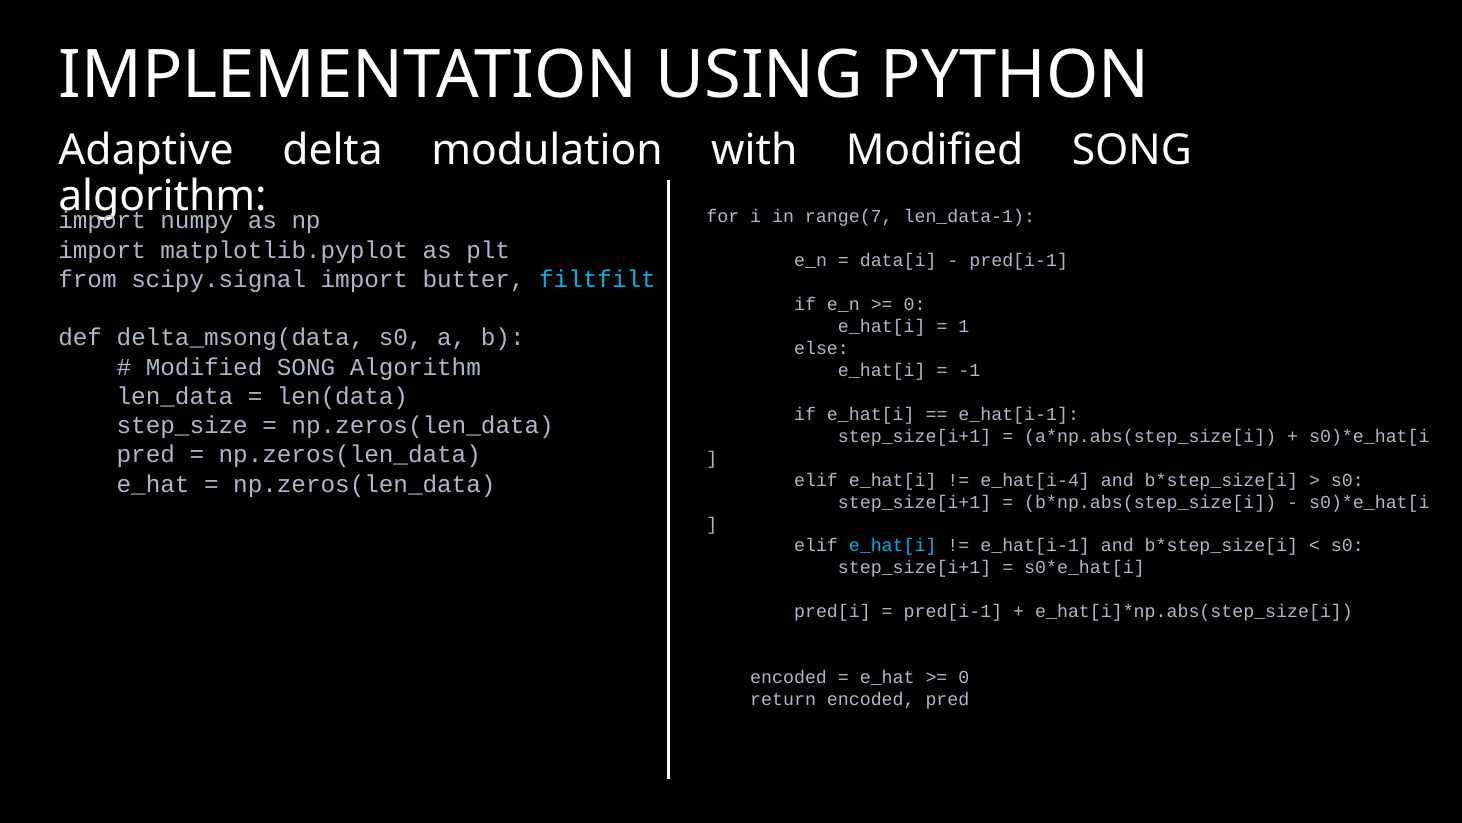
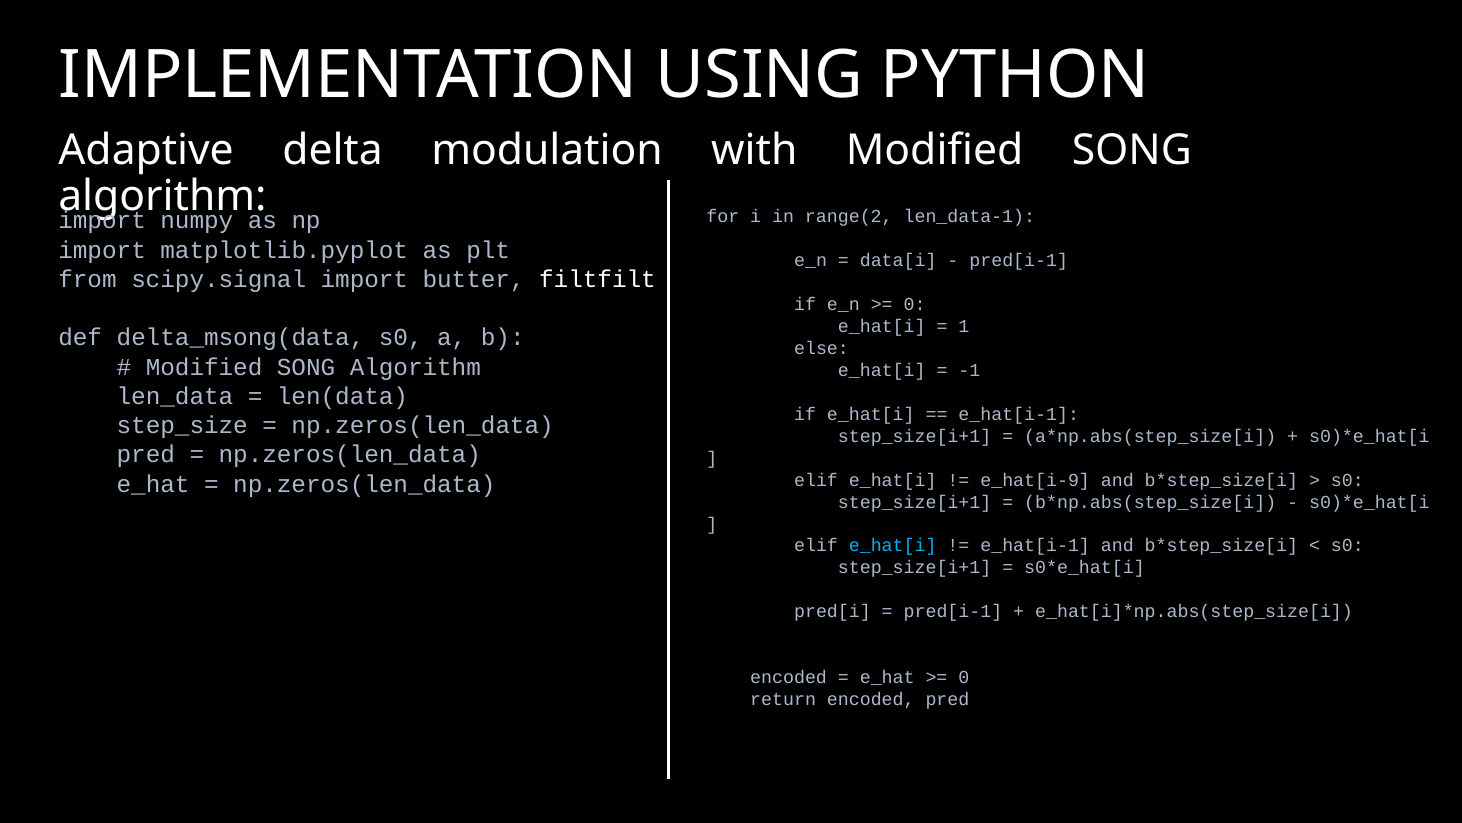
range(7: range(7 -> range(2 (849, 217)
filtfilt colour: light blue -> white (597, 279)
e_hat[i-4: e_hat[i-4 -> e_hat[i-9 (1035, 480)
